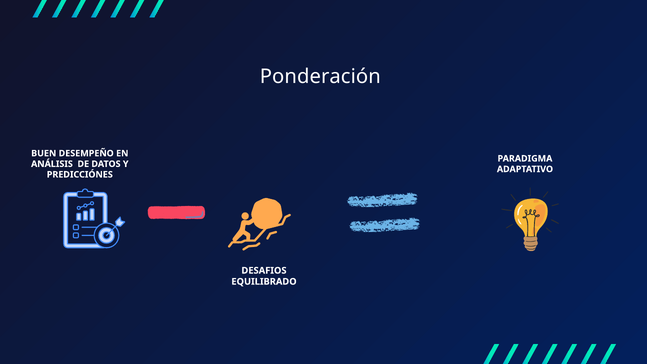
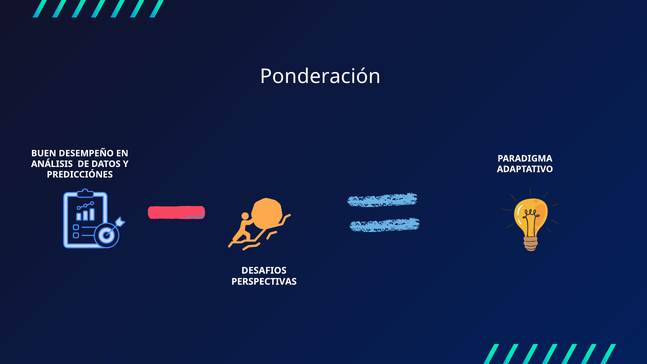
EQUILIBRADO: EQUILIBRADO -> PERSPECTIVAS (264, 282)
